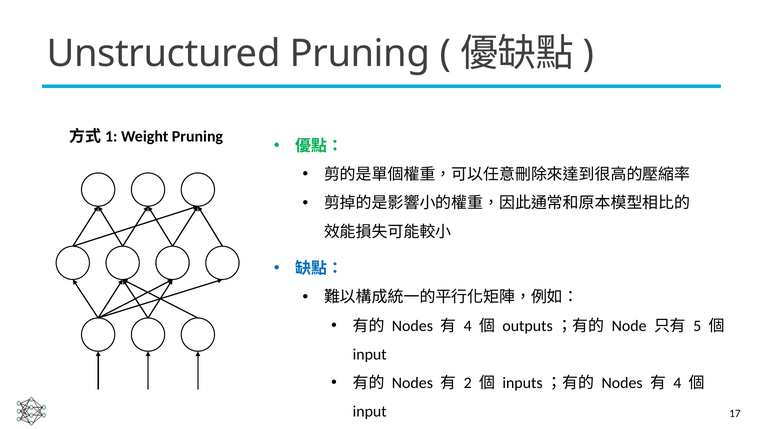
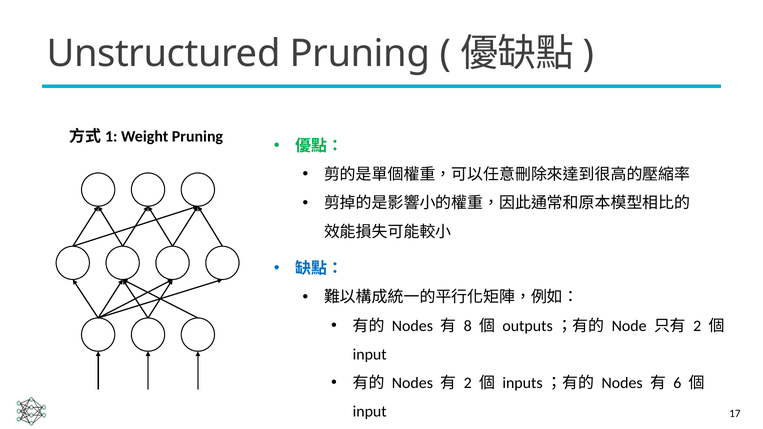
4: 4 -> 8 (468, 326)
5: 5 -> 2 (697, 326)
4: 4 -> 6 (677, 383)
